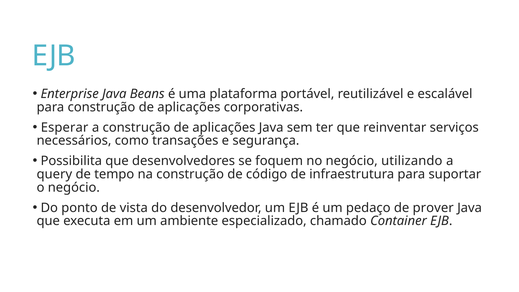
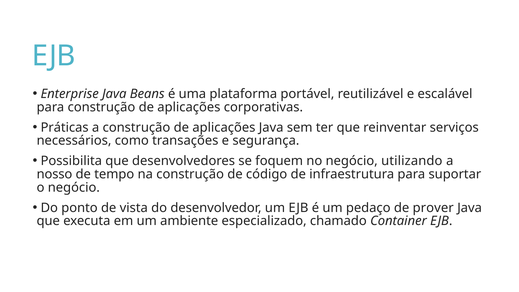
Esperar: Esperar -> Práticas (65, 127)
query: query -> nosso (54, 174)
